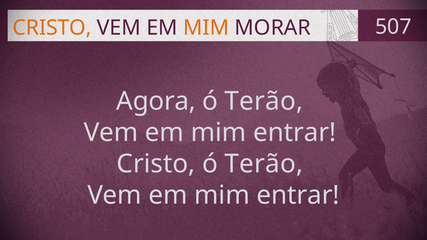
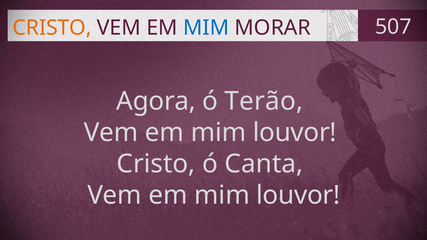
MIM colour: orange -> blue (206, 28)
entrar: entrar -> louvor (295, 133)
Cristo ó Terão: Terão -> Canta (264, 164)
entrar: entrar -> louvor (298, 195)
